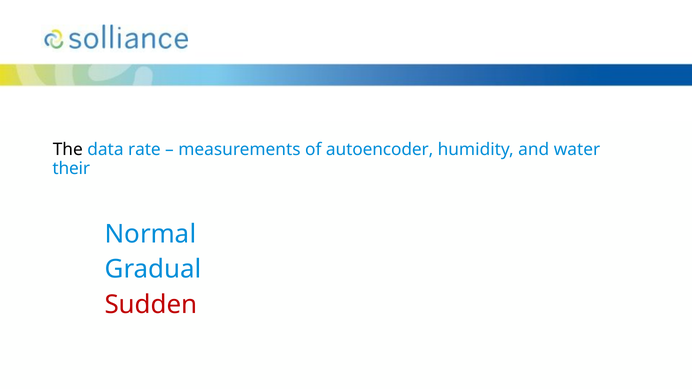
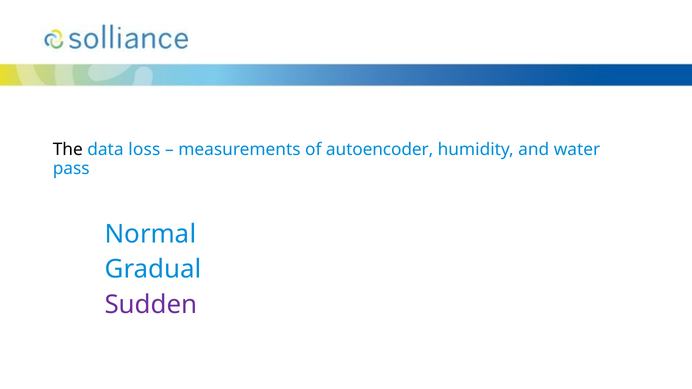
rate: rate -> loss (144, 150)
their: their -> pass (71, 169)
Sudden colour: red -> purple (151, 305)
